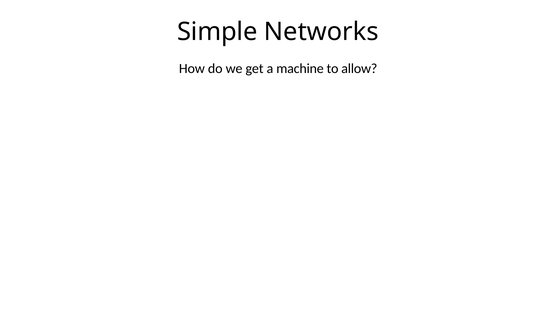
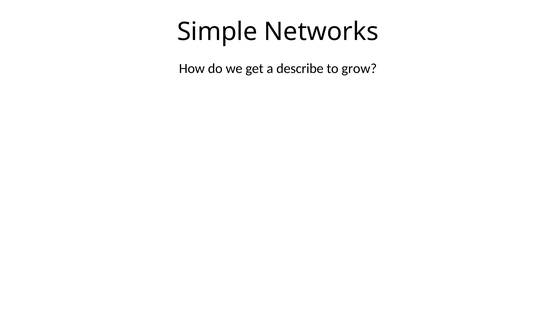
machine: machine -> describe (300, 69)
allow: allow -> grow (359, 69)
